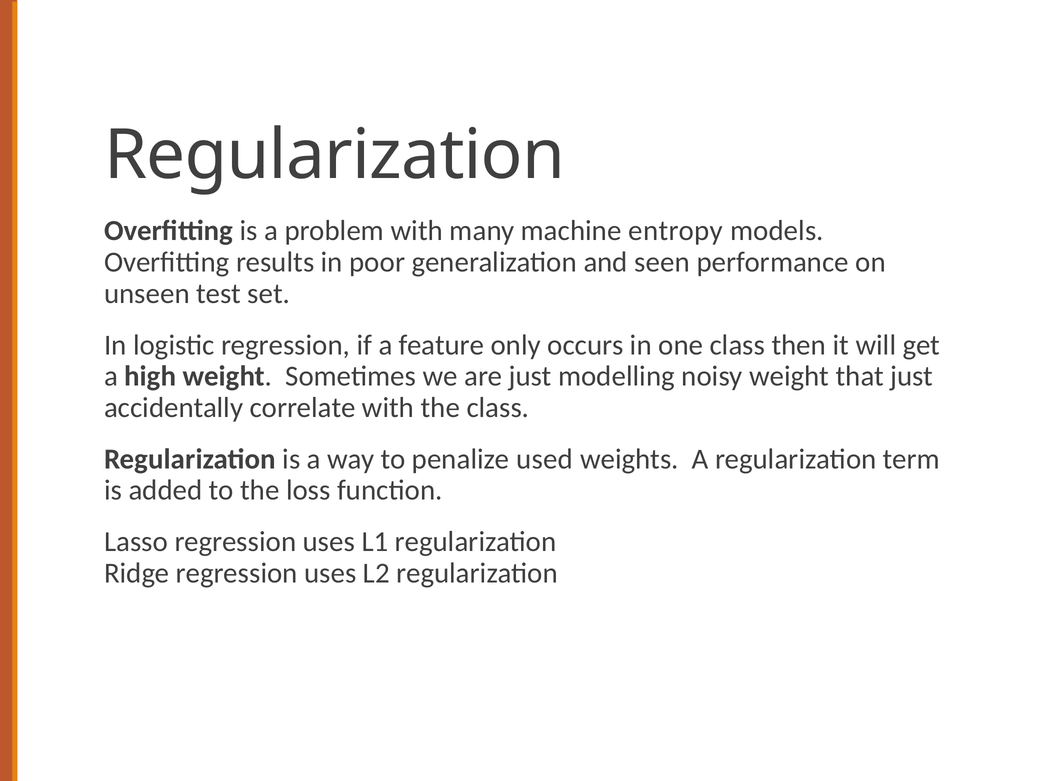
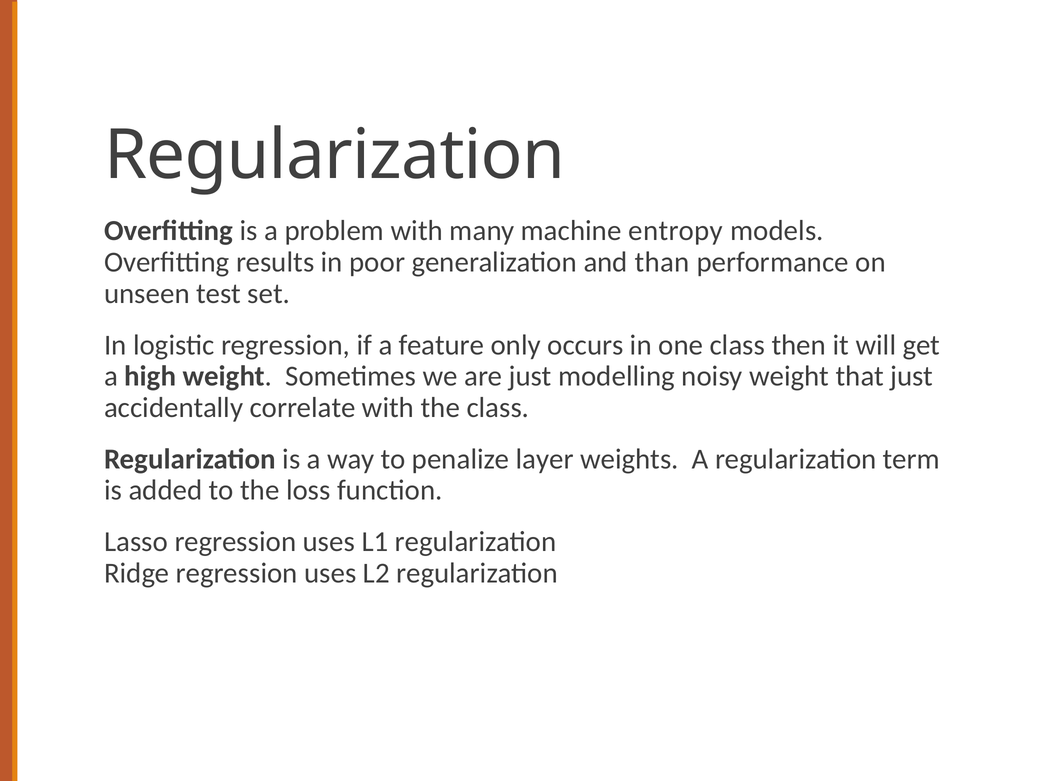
seen: seen -> than (662, 262)
used: used -> layer (545, 459)
